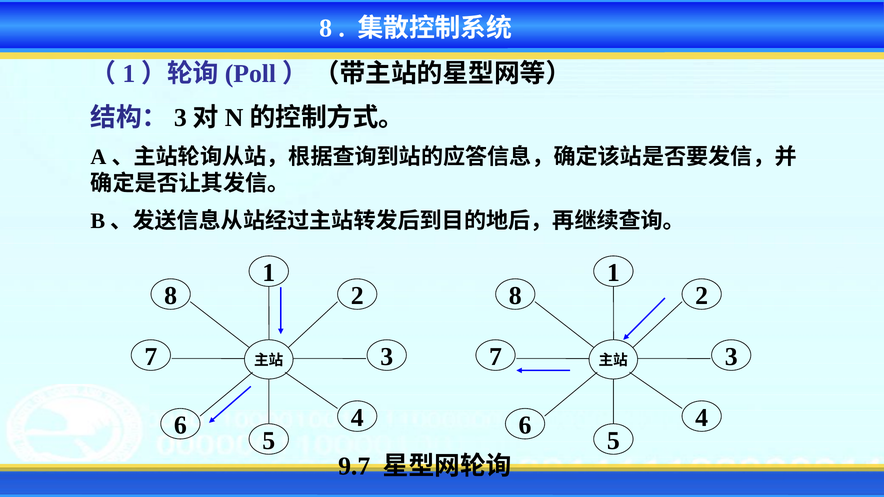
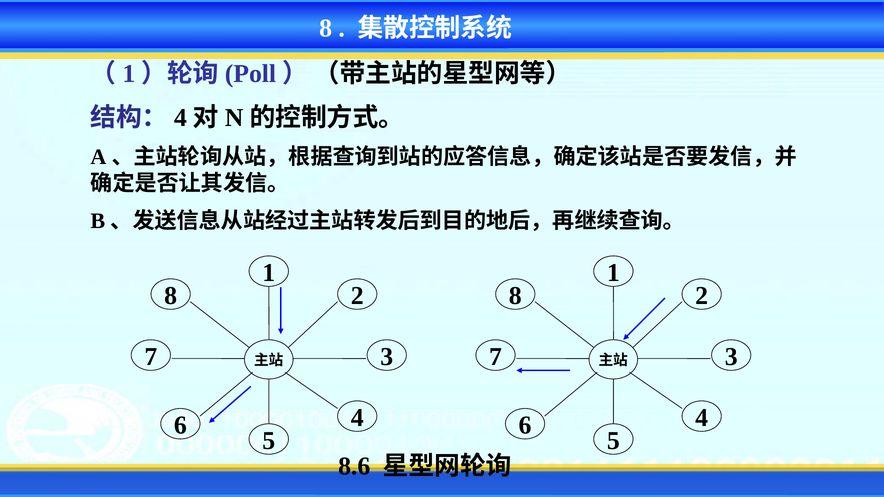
3: 3 -> 4 (180, 118)
9.7: 9.7 -> 8.6 (354, 467)
